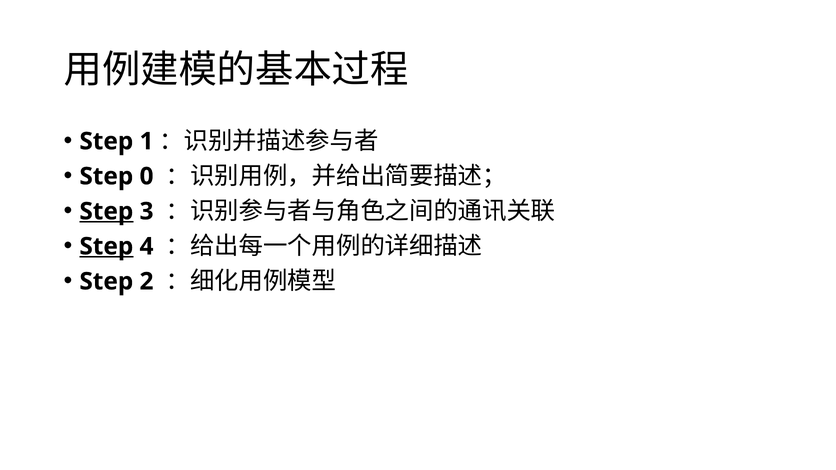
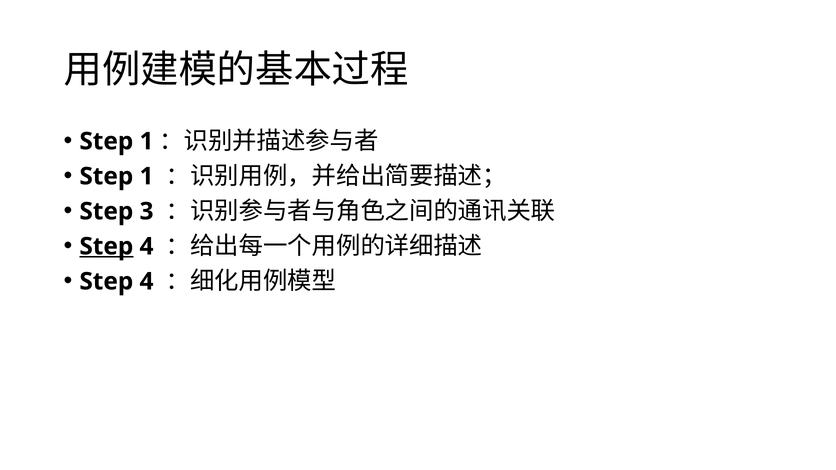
0: 0 -> 1 (147, 176)
Step underline: present -> none (106, 211)
2: 2 -> 4 (147, 282)
